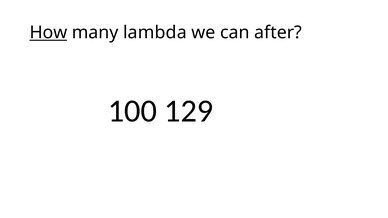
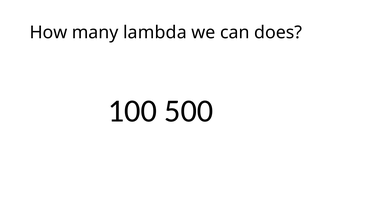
How underline: present -> none (48, 33)
after: after -> does (278, 33)
129: 129 -> 500 (189, 111)
